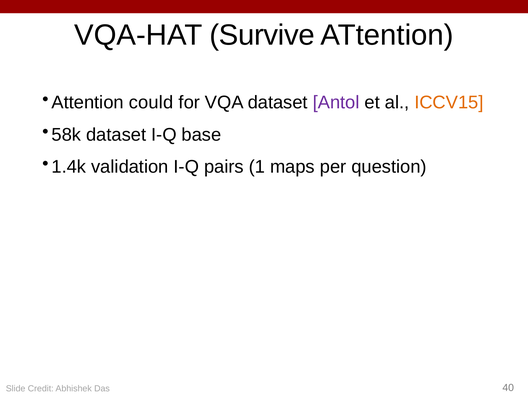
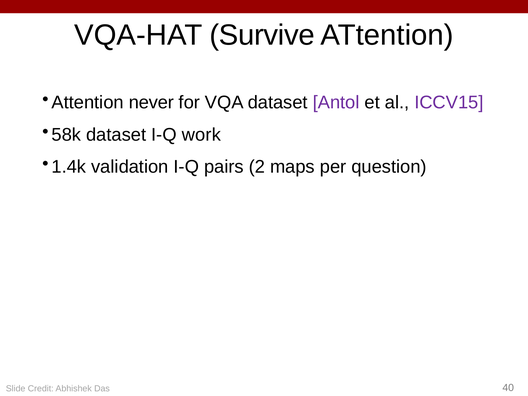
could: could -> never (151, 102)
ICCV15 colour: orange -> purple (449, 102)
base: base -> work (201, 135)
1: 1 -> 2 (257, 167)
